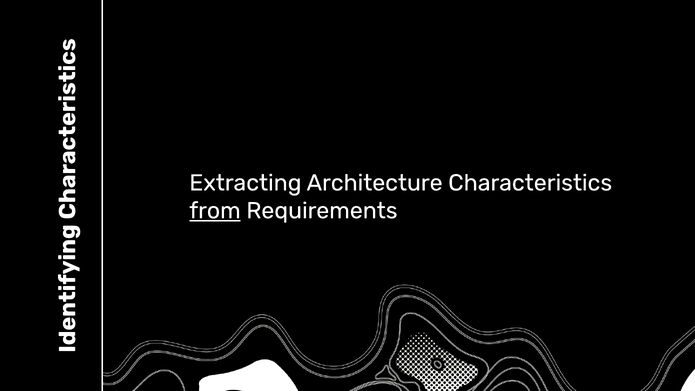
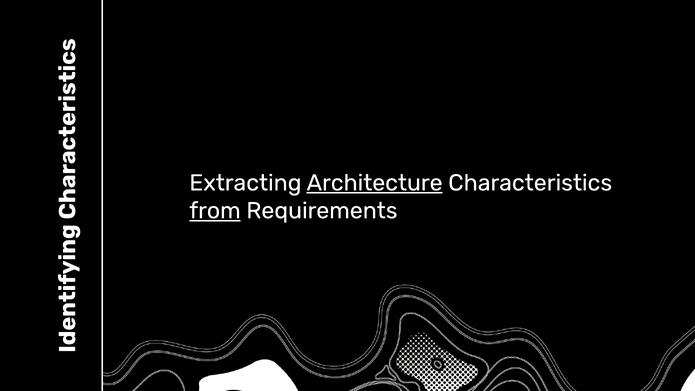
Architecture underline: none -> present (375, 183)
